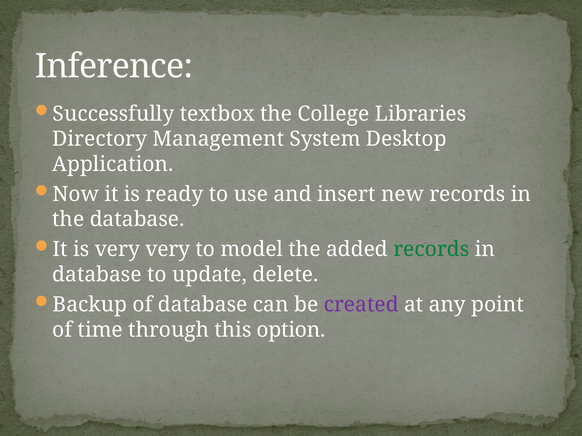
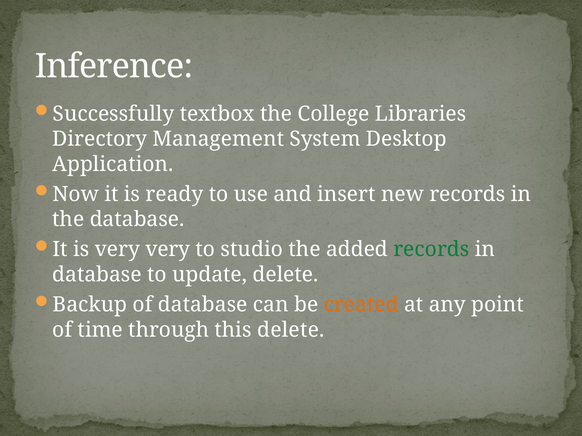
model: model -> studio (252, 250)
created colour: purple -> orange (361, 305)
this option: option -> delete (291, 330)
